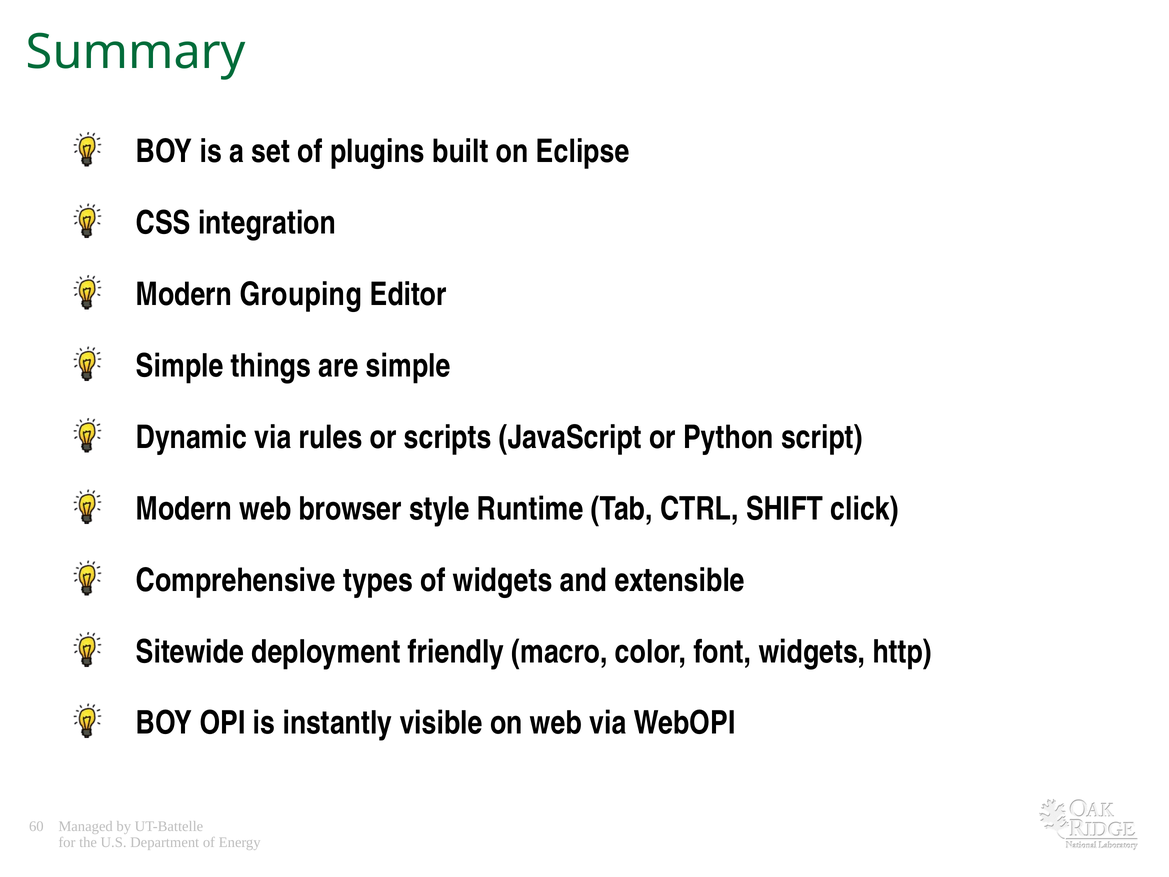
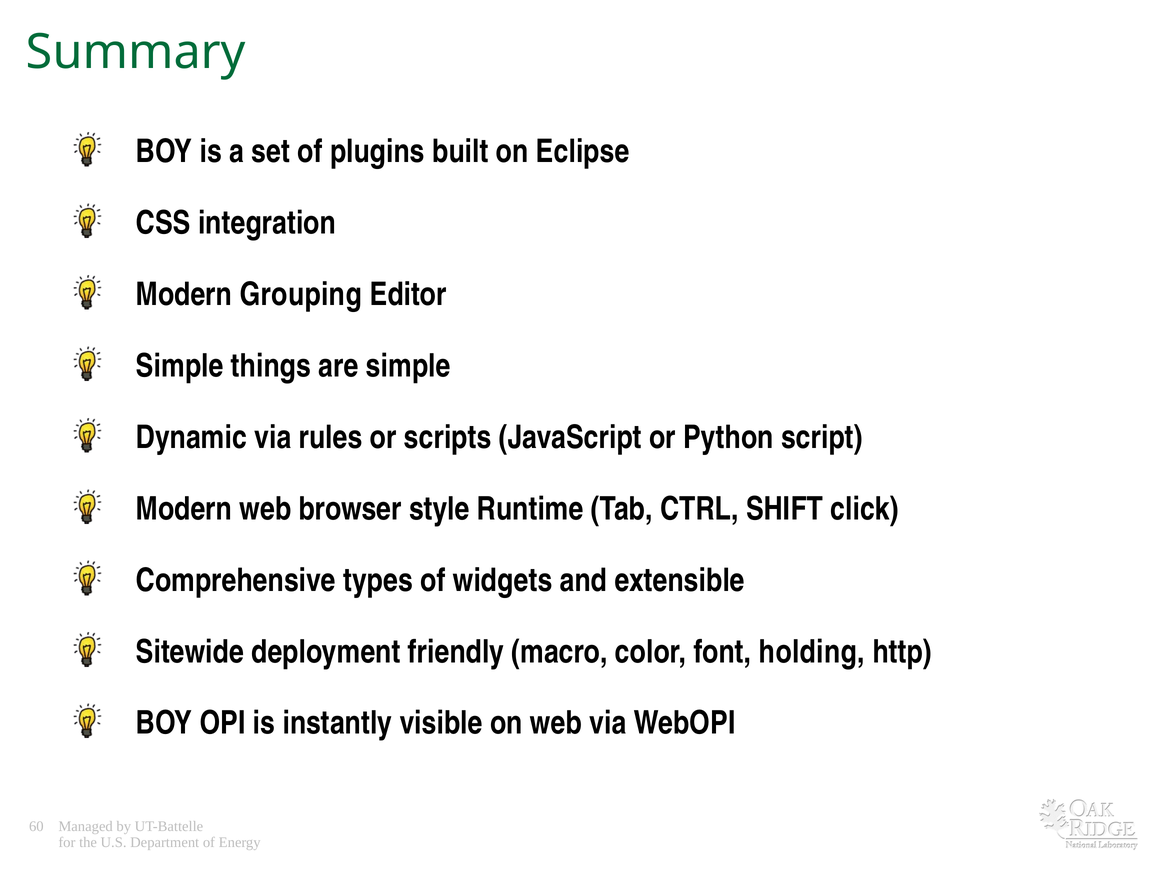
font widgets: widgets -> holding (812, 652)
